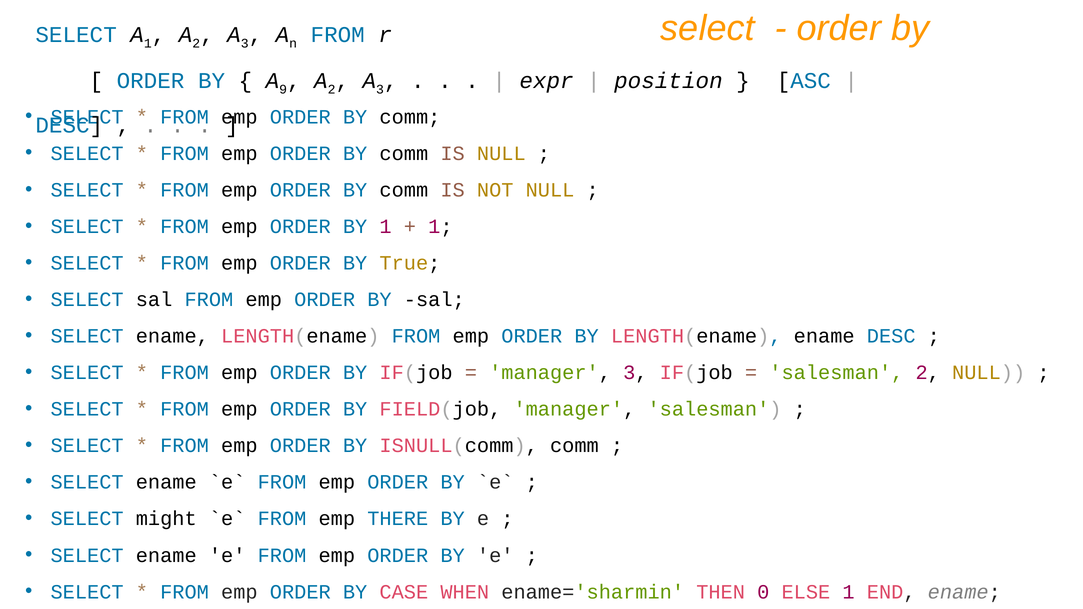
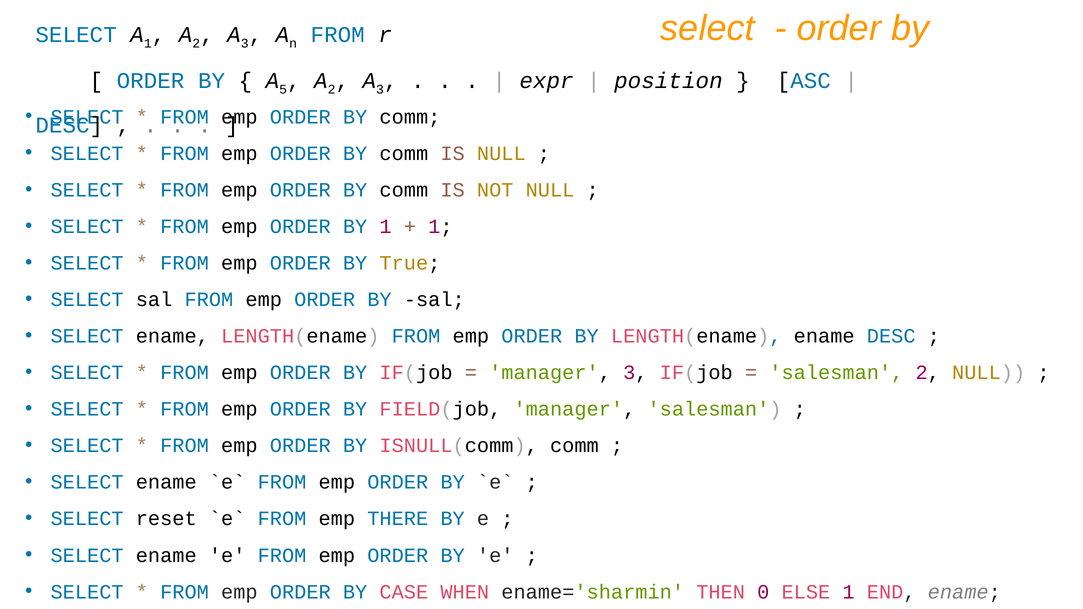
9: 9 -> 5 (283, 90)
might: might -> reset (166, 519)
